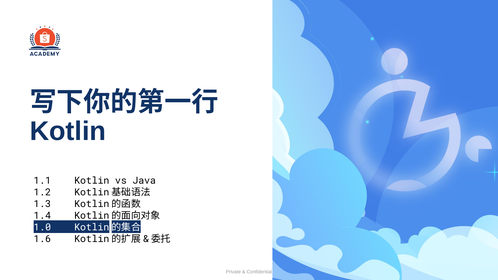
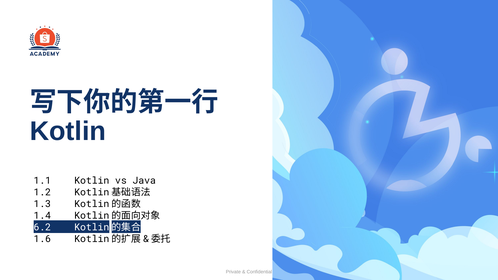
1.0: 1.0 -> 6.2 (42, 227)
